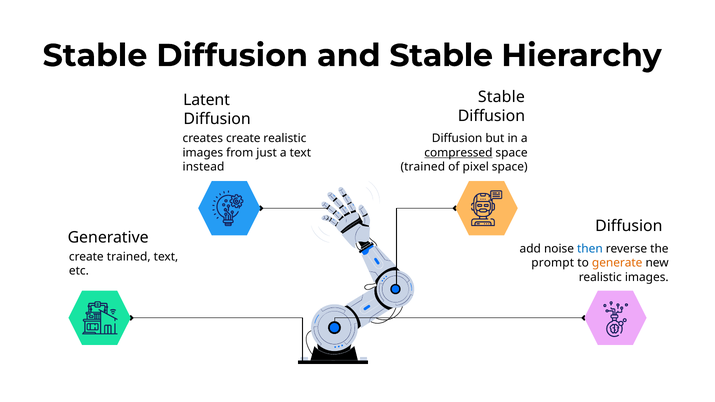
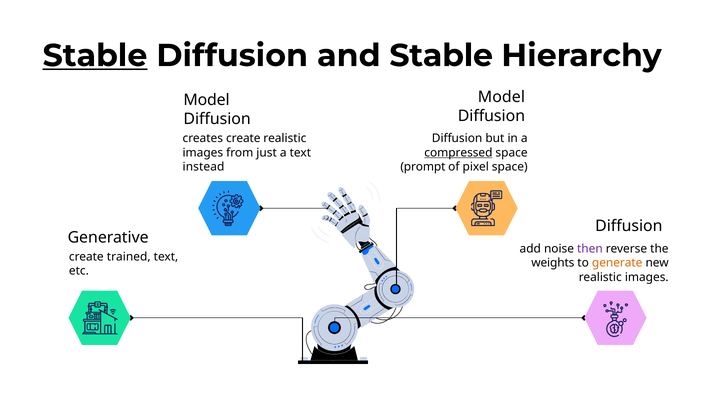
Stable underline: none -> present (95, 56)
Stable: Stable -> Model (501, 97)
Latent: Latent -> Model (207, 100)
trained: trained -> prompt (423, 167)
then colour: blue -> purple (590, 249)
prompt: prompt -> weights (553, 263)
